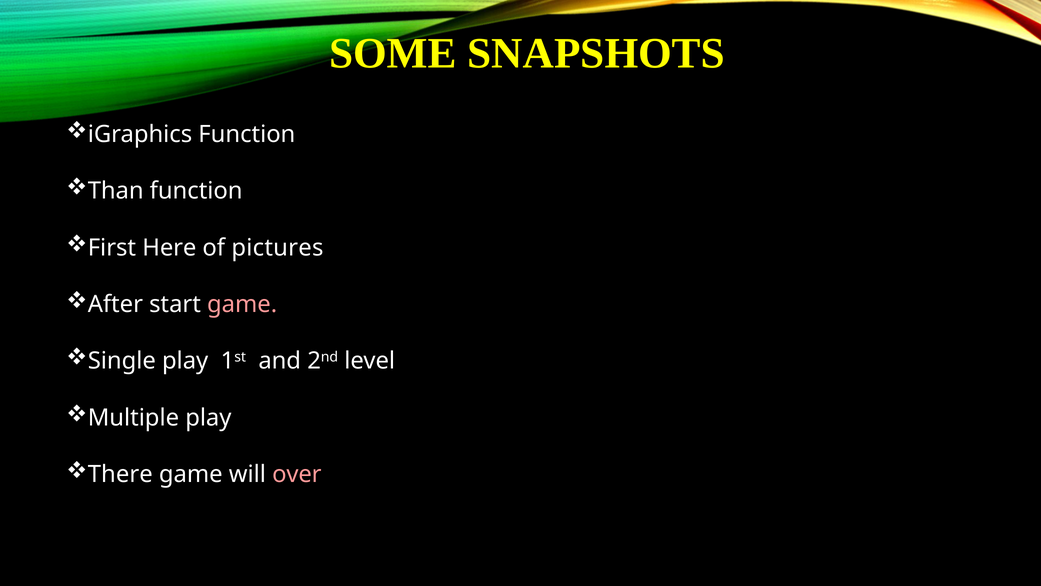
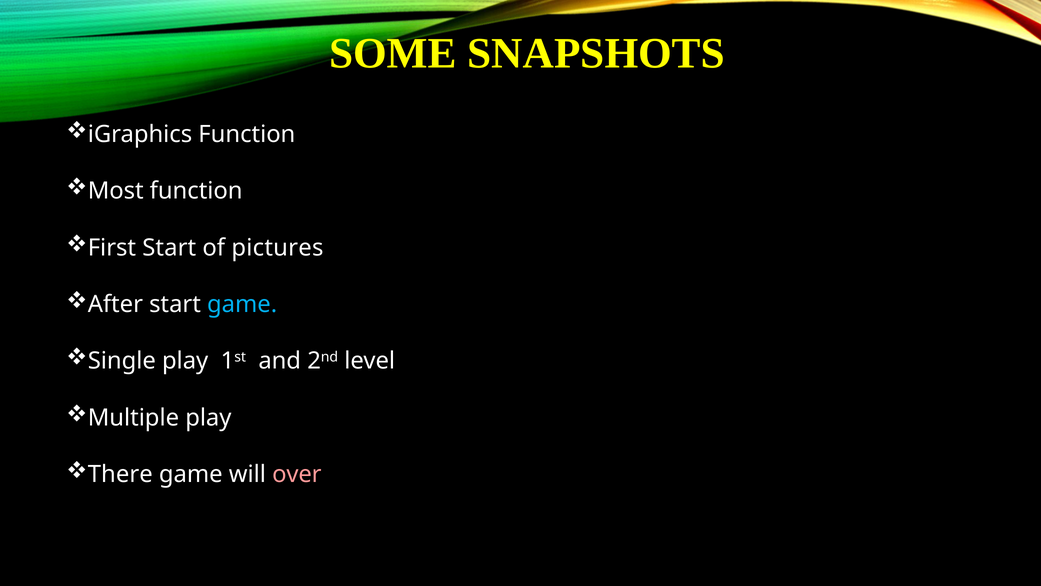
Than: Than -> Most (116, 191)
First Here: Here -> Start (169, 248)
game colour: pink -> light blue (242, 304)
